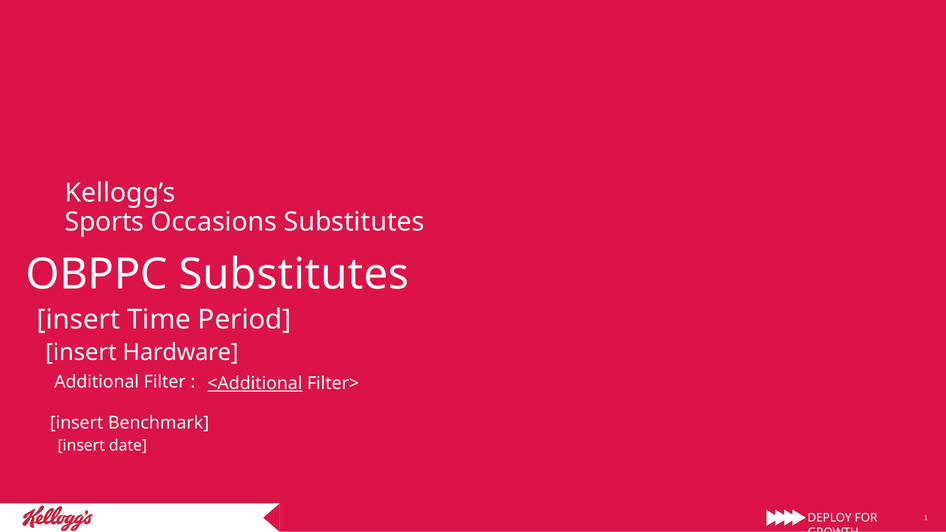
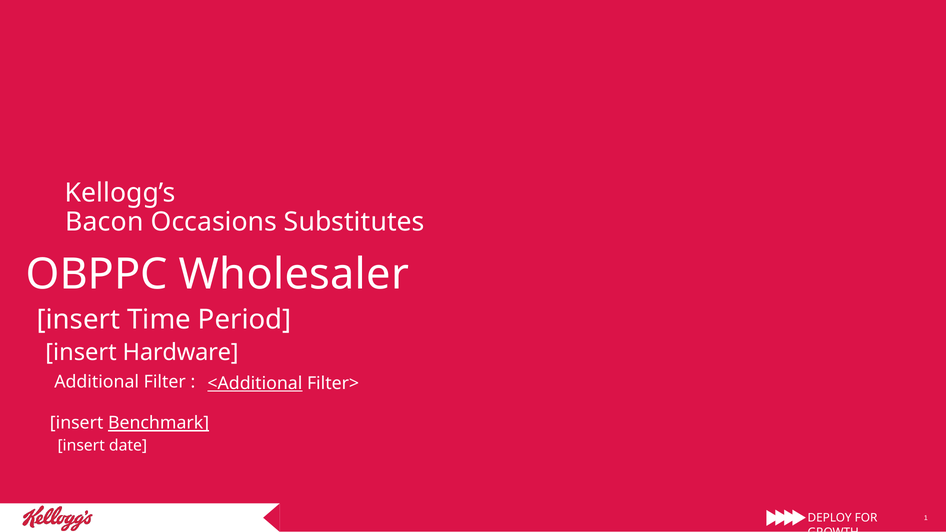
Sports: Sports -> Bacon (104, 222)
OBPPC Substitutes: Substitutes -> Wholesaler (294, 275)
Benchmark underline: none -> present (159, 423)
